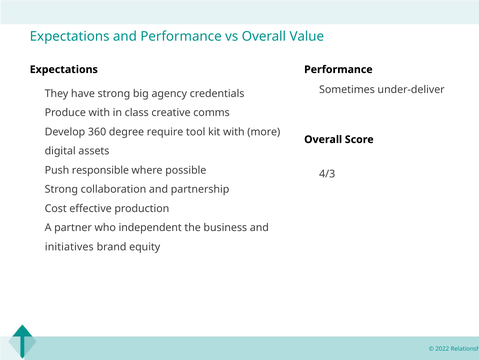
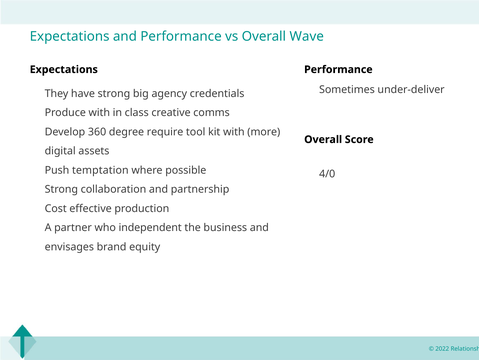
Value: Value -> Wave (307, 36)
responsible: responsible -> temptation (100, 170)
4/3: 4/3 -> 4/0 (327, 174)
initiatives: initiatives -> envisages (69, 246)
